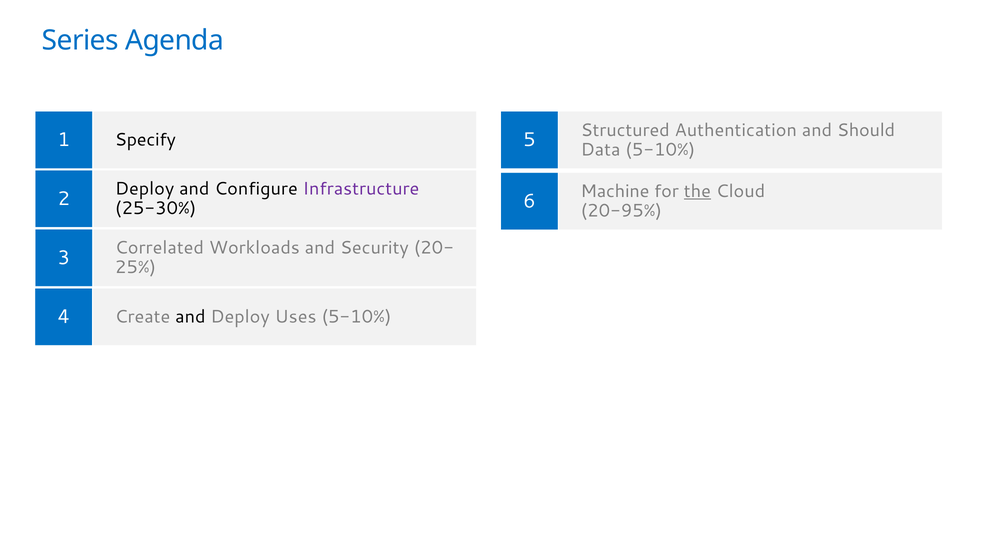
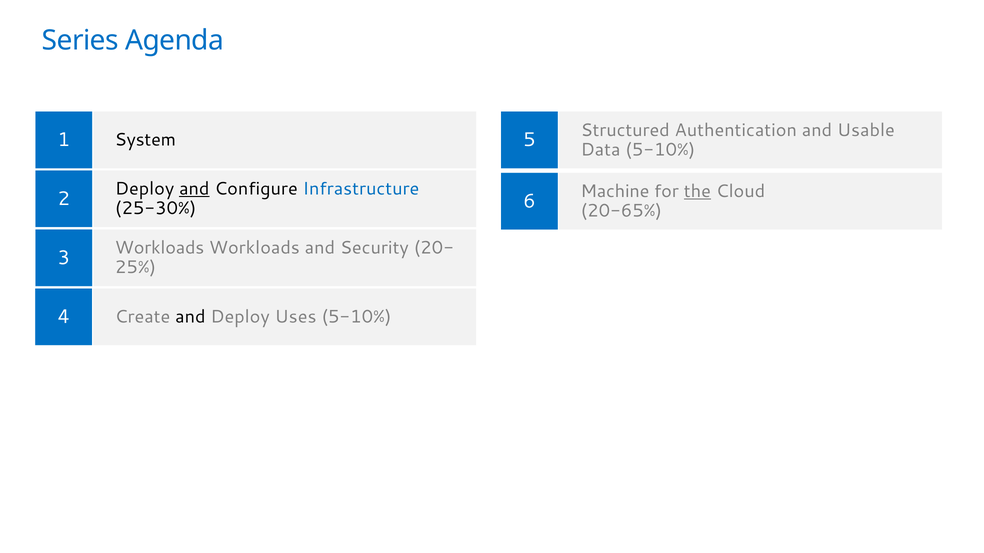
Should: Should -> Usable (866, 130)
Specify: Specify -> System (145, 140)
and underline: none -> present (194, 189)
Infrastructure colour: purple -> blue (361, 189)
20-95%: 20-95% -> 20-65% (621, 211)
Correlated: Correlated -> Workloads (160, 248)
